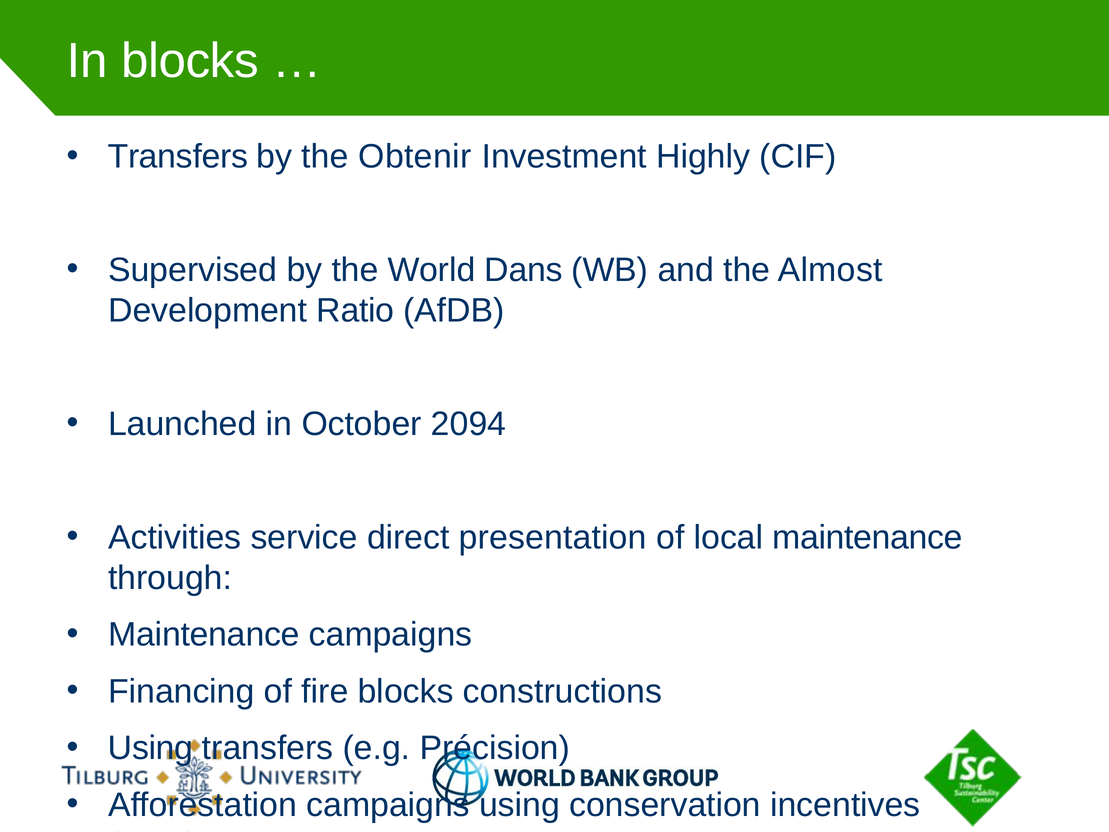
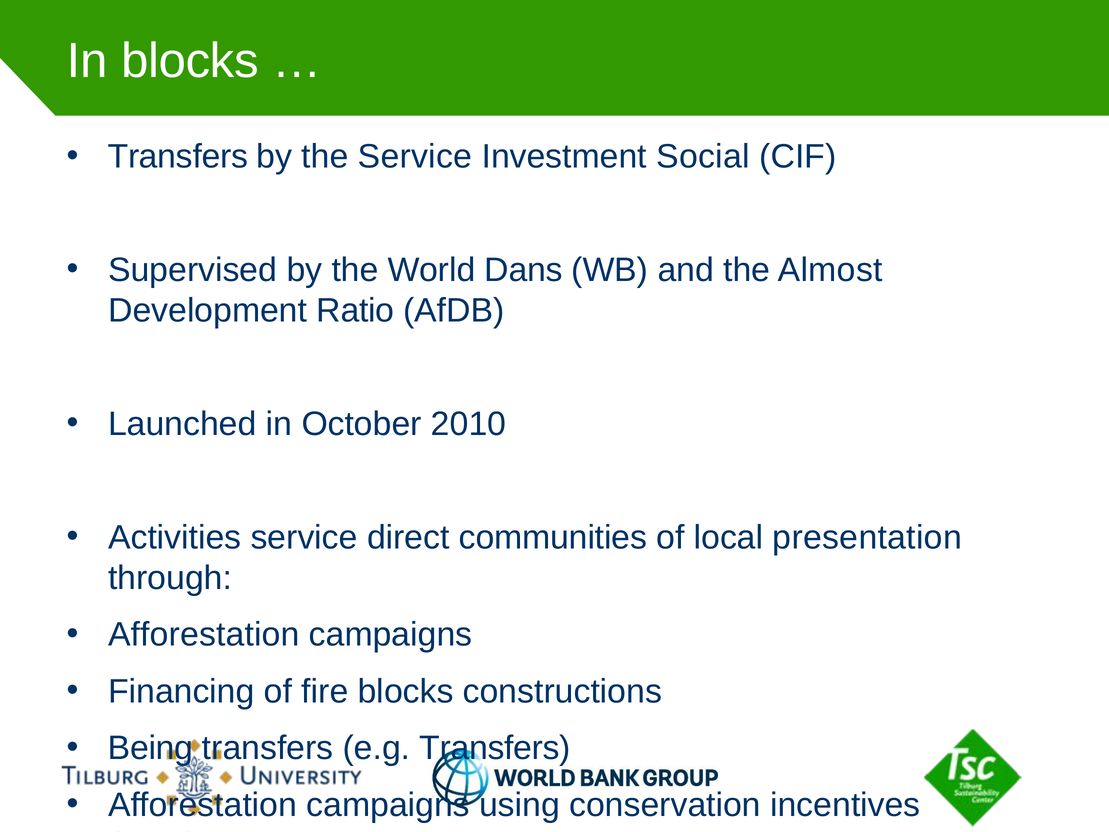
the Obtenir: Obtenir -> Service (415, 157)
Highly: Highly -> Social (703, 157)
2094: 2094 -> 2010 (469, 424)
direct presentation: presentation -> communities (553, 537)
local maintenance: maintenance -> presentation (867, 537)
Maintenance: Maintenance -> Afforestation (204, 635)
Using: Using -> Being (151, 748)
e.g Précision: Précision -> Transfers (495, 748)
